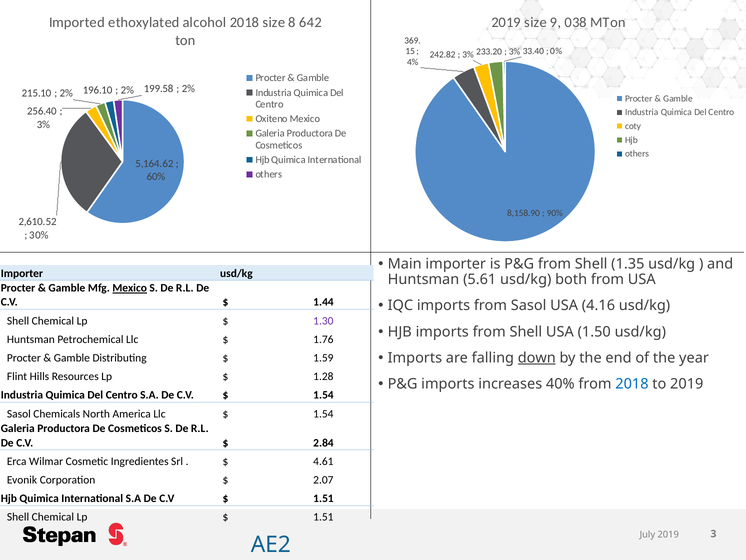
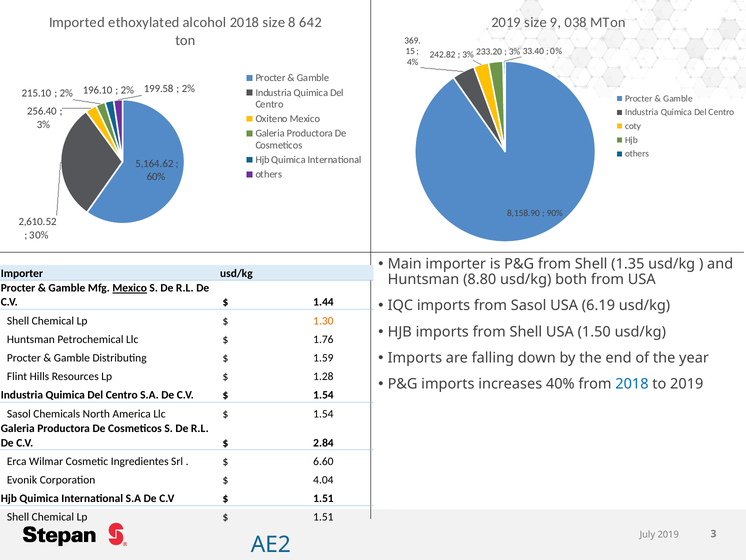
5.61: 5.61 -> 8.80 (480, 279)
4.16: 4.16 -> 6.19 (598, 305)
1.30 colour: purple -> orange (323, 321)
down underline: present -> none (537, 357)
4.61: 4.61 -> 6.60 (323, 461)
2.07: 2.07 -> 4.04 (323, 480)
